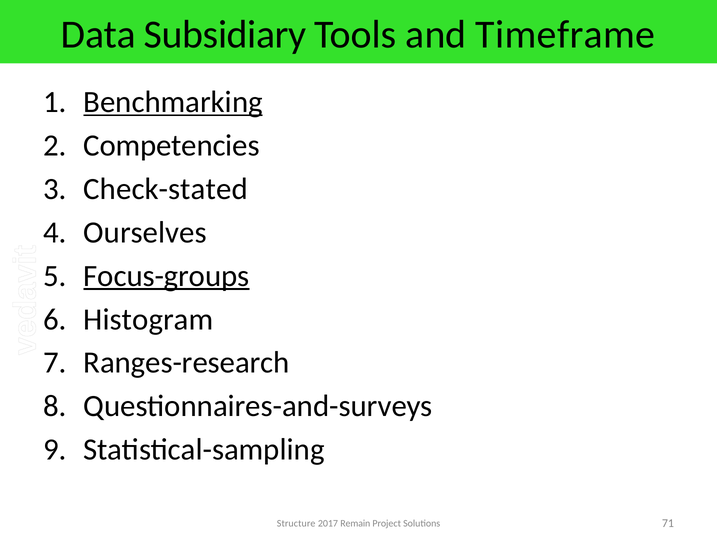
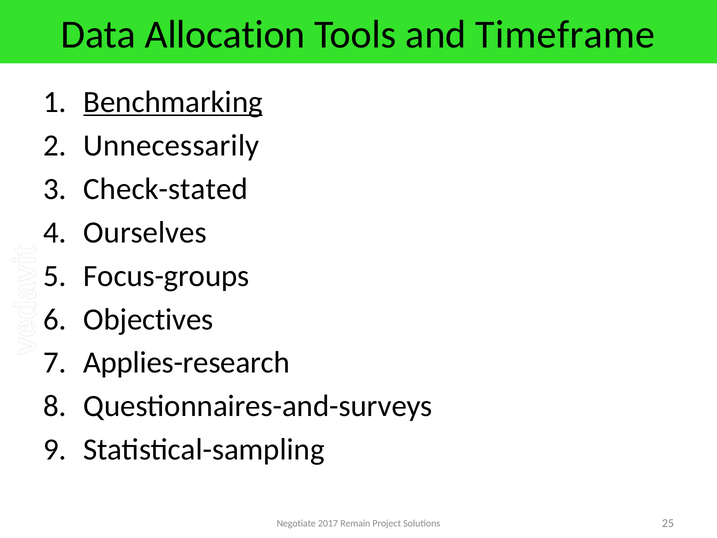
Subsidiary: Subsidiary -> Allocation (225, 34)
Competencies: Competencies -> Unnecessarily (171, 145)
Focus-groups underline: present -> none (166, 276)
Histogram: Histogram -> Objectives (148, 319)
Ranges-research: Ranges-research -> Applies-research (187, 363)
Structure: Structure -> Negotiate (296, 523)
71: 71 -> 25 (668, 523)
